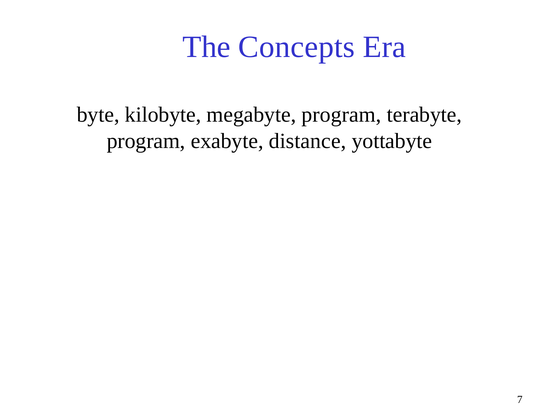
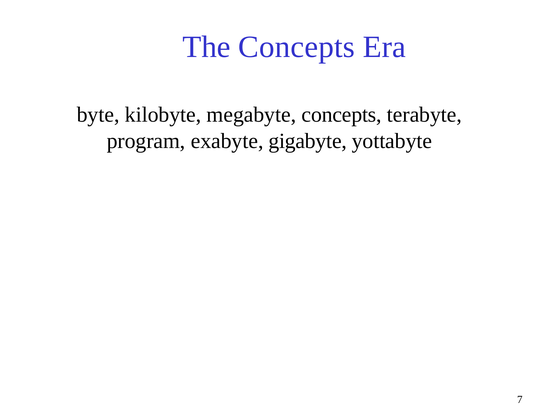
megabyte program: program -> concepts (342, 115)
distance: distance -> gigabyte (308, 141)
